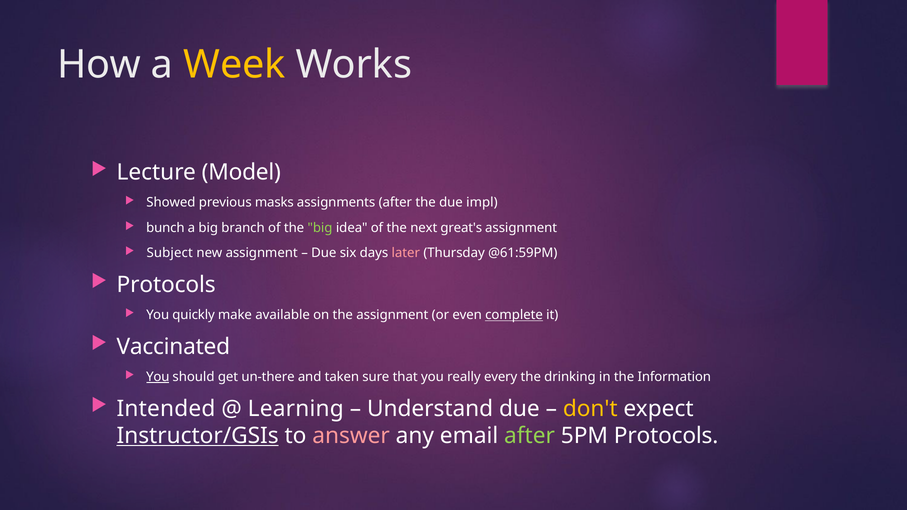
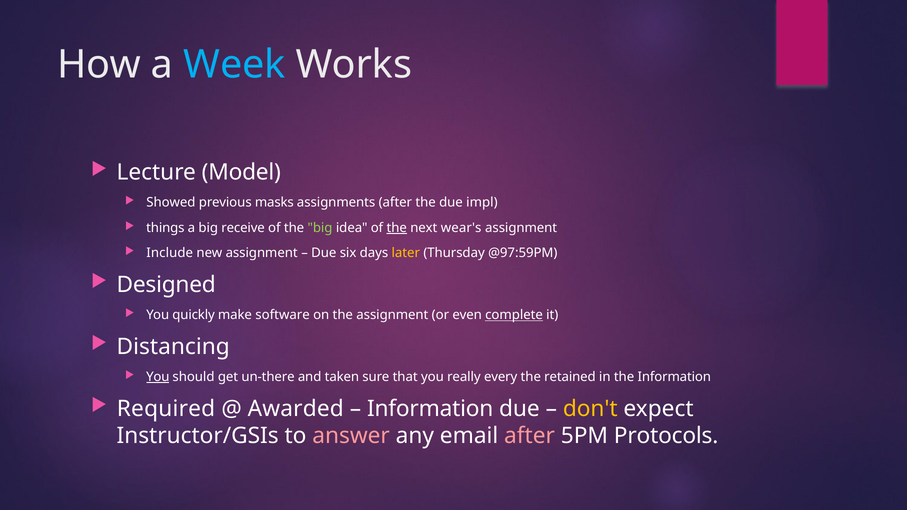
Week colour: yellow -> light blue (235, 65)
bunch: bunch -> things (165, 228)
branch: branch -> receive (243, 228)
the underline: none -> present (397, 228)
great's: great's -> wear's (461, 228)
Subject: Subject -> Include (170, 253)
later colour: pink -> yellow (406, 253)
@61:59PM: @61:59PM -> @97:59PM (523, 253)
Protocols: Protocols -> Designed (166, 285)
available: available -> software (283, 315)
Vaccinated: Vaccinated -> Distancing (173, 347)
drinking: drinking -> retained (570, 377)
Intended: Intended -> Required (166, 409)
Learning: Learning -> Awarded (296, 409)
Understand: Understand -> Information (430, 409)
Instructor/GSIs underline: present -> none (198, 436)
after colour: light green -> pink (529, 436)
